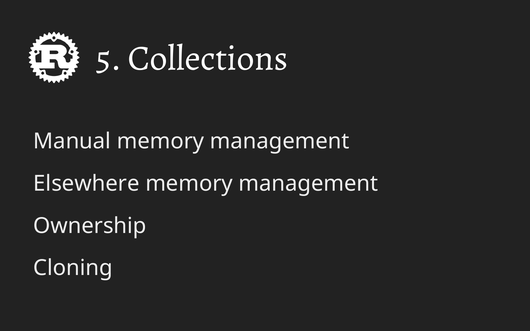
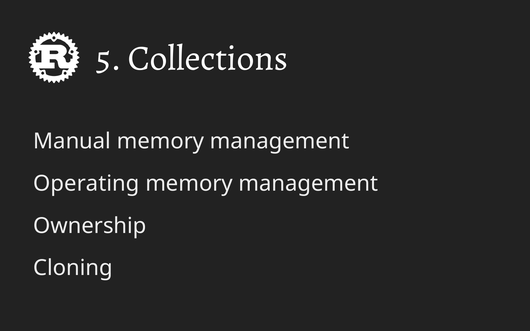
Elsewhere: Elsewhere -> Operating (86, 184)
